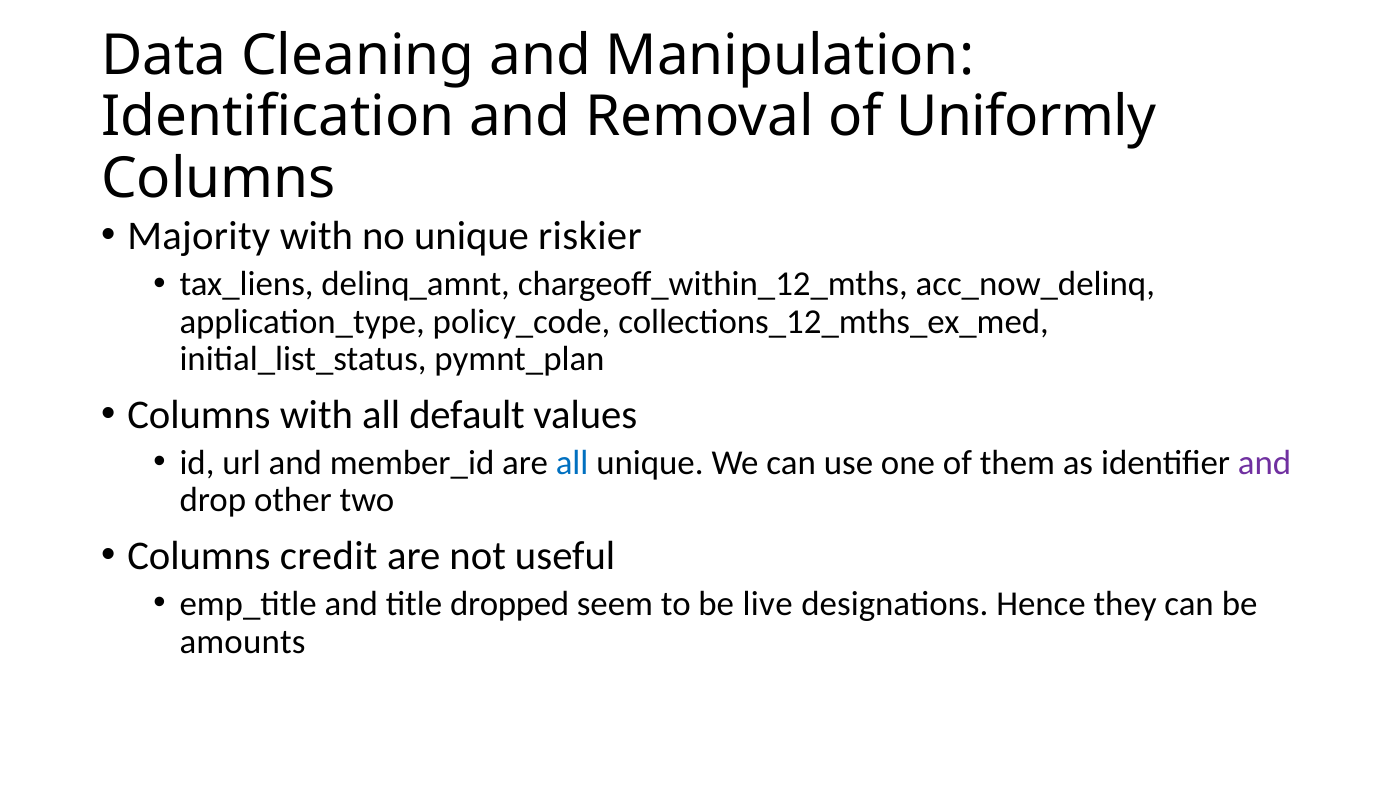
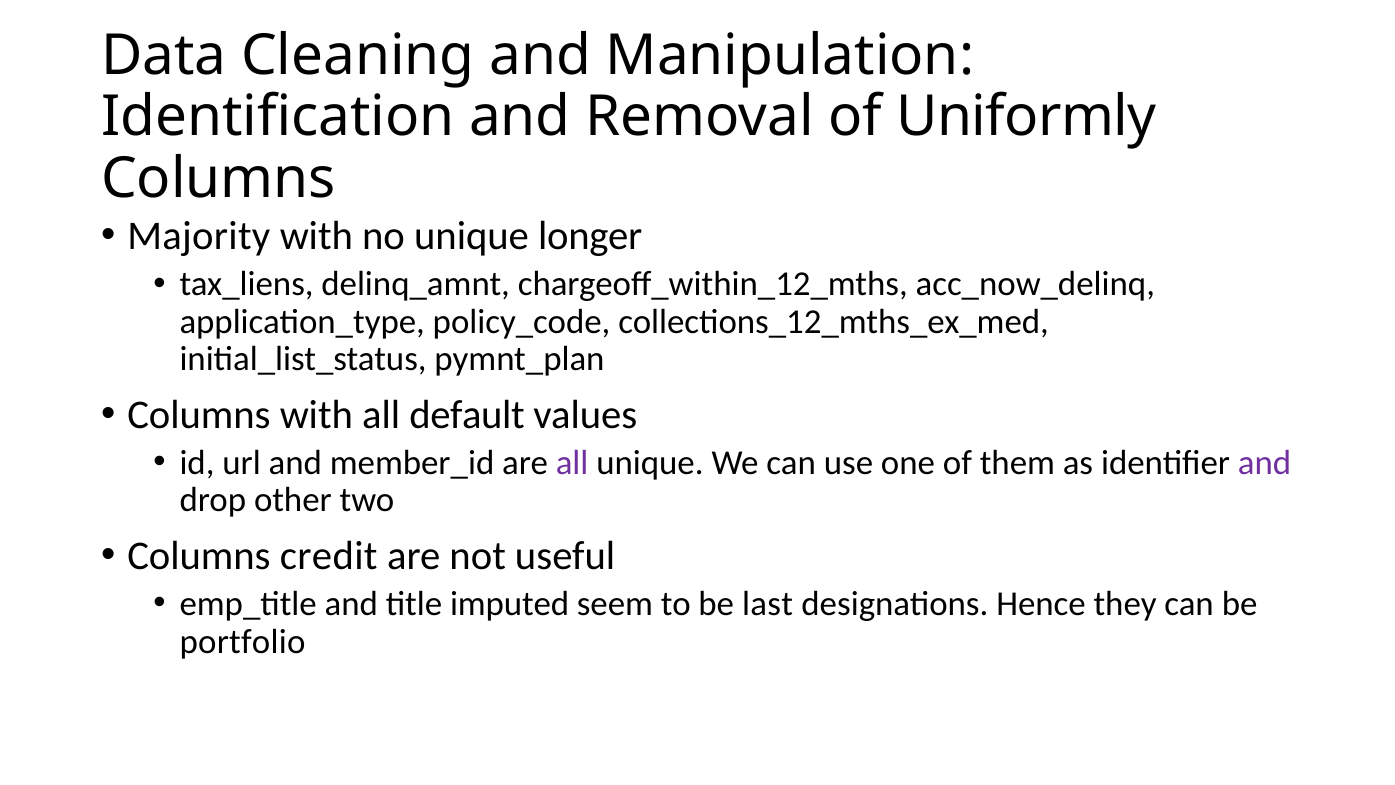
riskier: riskier -> longer (590, 236)
all colour: blue -> purple (572, 463)
dropped: dropped -> imputed (510, 604)
live: live -> last (768, 604)
amounts: amounts -> portfolio (243, 641)
